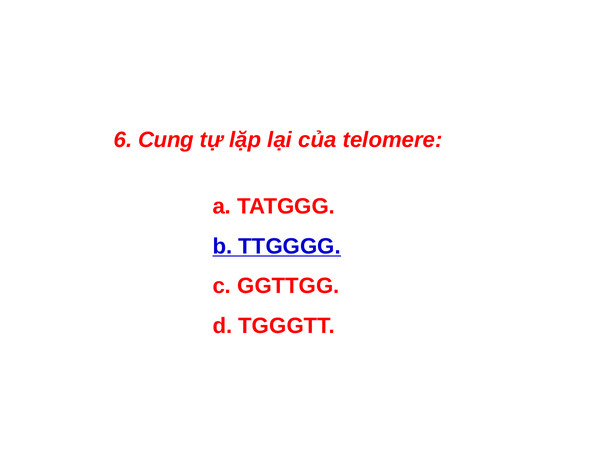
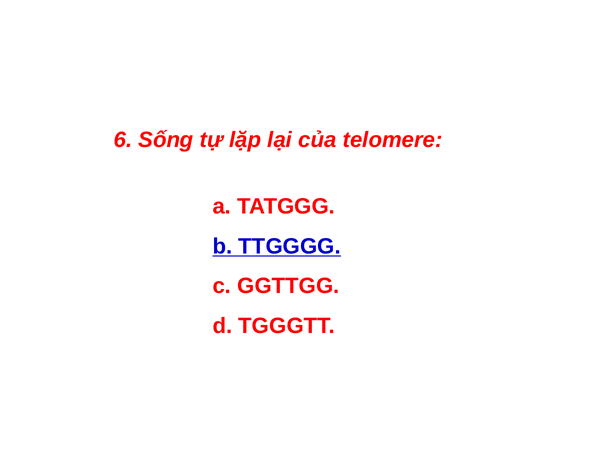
Cung: Cung -> Sống (166, 140)
